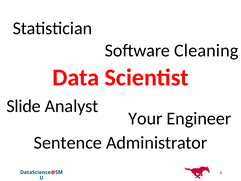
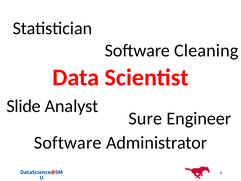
Your: Your -> Sure (145, 118)
Sentence: Sentence -> Software (68, 143)
